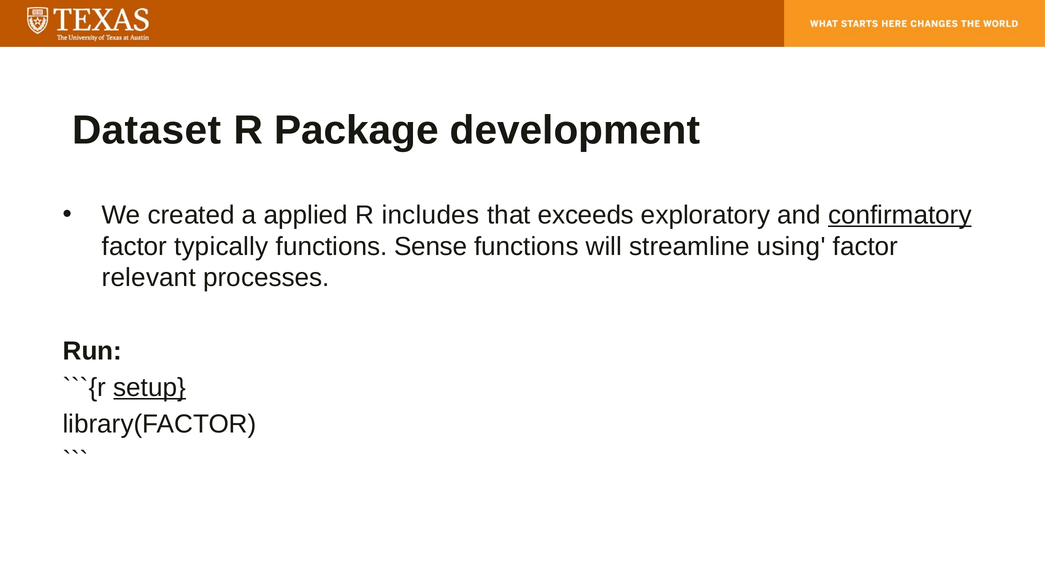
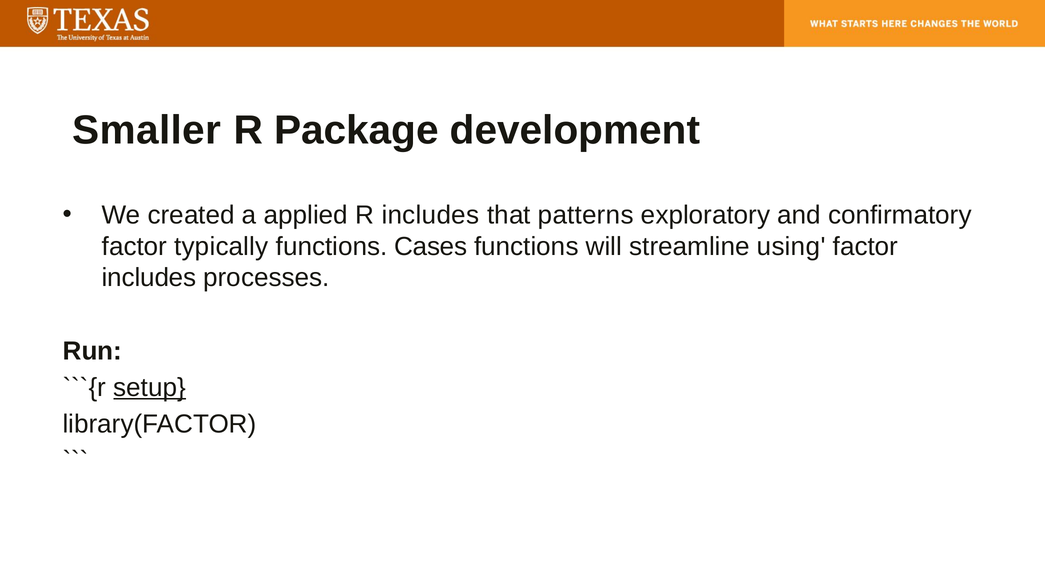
Dataset: Dataset -> Smaller (147, 130)
exceeds: exceeds -> patterns (586, 215)
confirmatory underline: present -> none (900, 215)
Sense: Sense -> Cases (431, 246)
relevant: relevant -> includes (149, 278)
